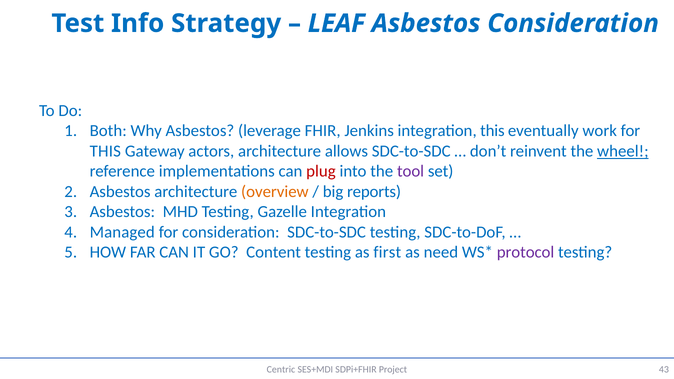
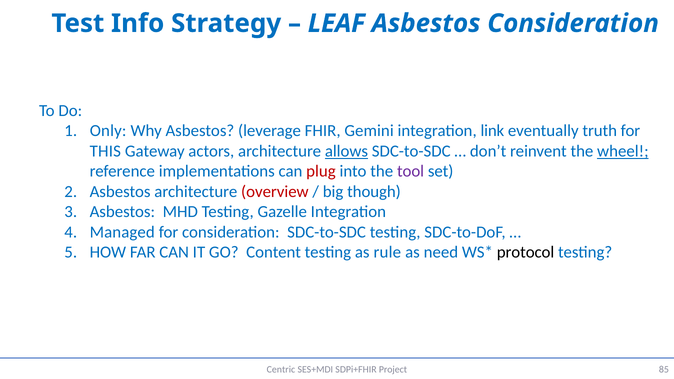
Both: Both -> Only (108, 131)
Jenkins: Jenkins -> Gemini (369, 131)
integration this: this -> link (492, 131)
work: work -> truth (600, 131)
allows underline: none -> present (346, 151)
overview colour: orange -> red (275, 192)
reports: reports -> though (374, 192)
first: first -> rule (387, 252)
protocol colour: purple -> black (526, 252)
43: 43 -> 85 (664, 369)
